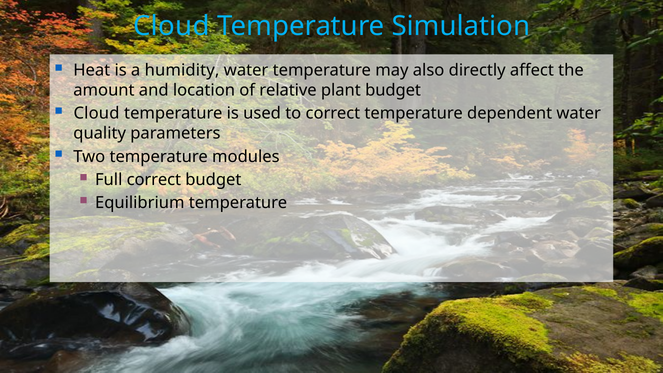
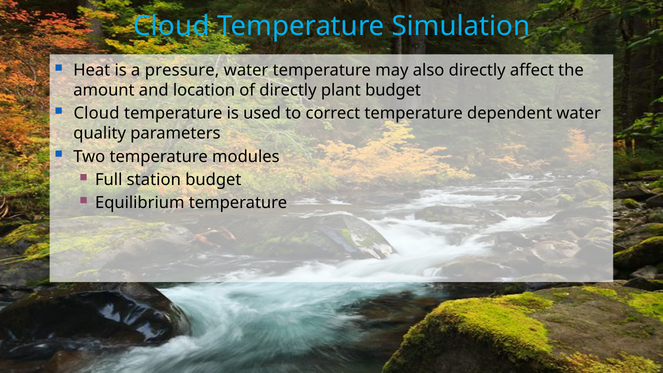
humidity: humidity -> pressure (182, 70)
of relative: relative -> directly (288, 90)
Full correct: correct -> station (154, 180)
